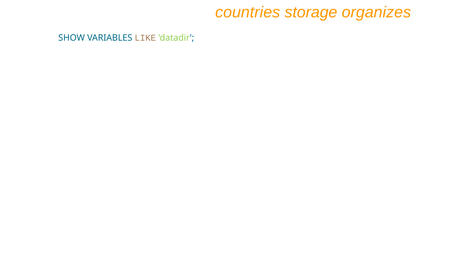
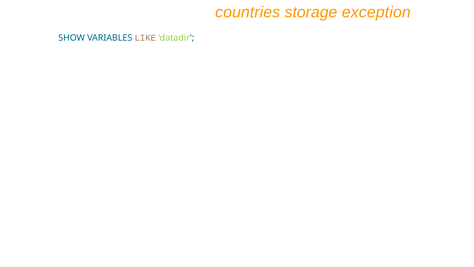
organizes: organizes -> exception (376, 12)
